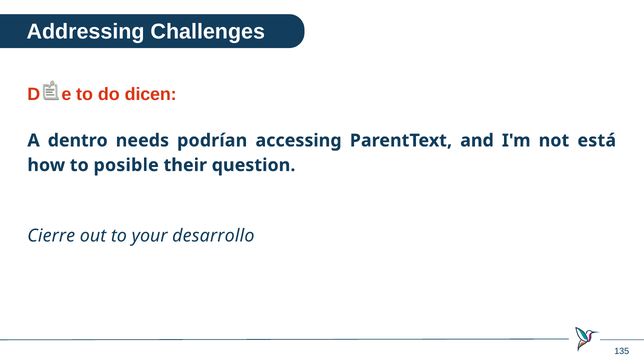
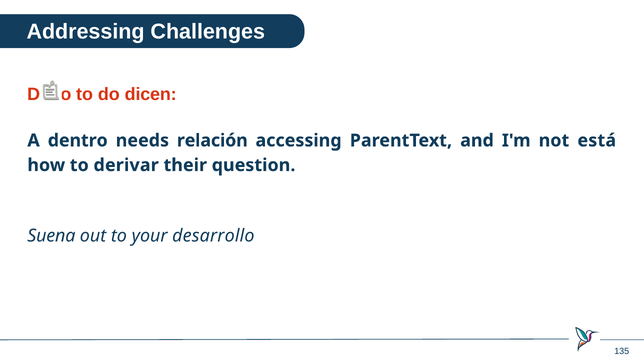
Darle: Darle -> Daño (49, 94)
podrían: podrían -> relación (212, 141)
posible: posible -> derivar (126, 165)
Cierre: Cierre -> Suena (51, 236)
